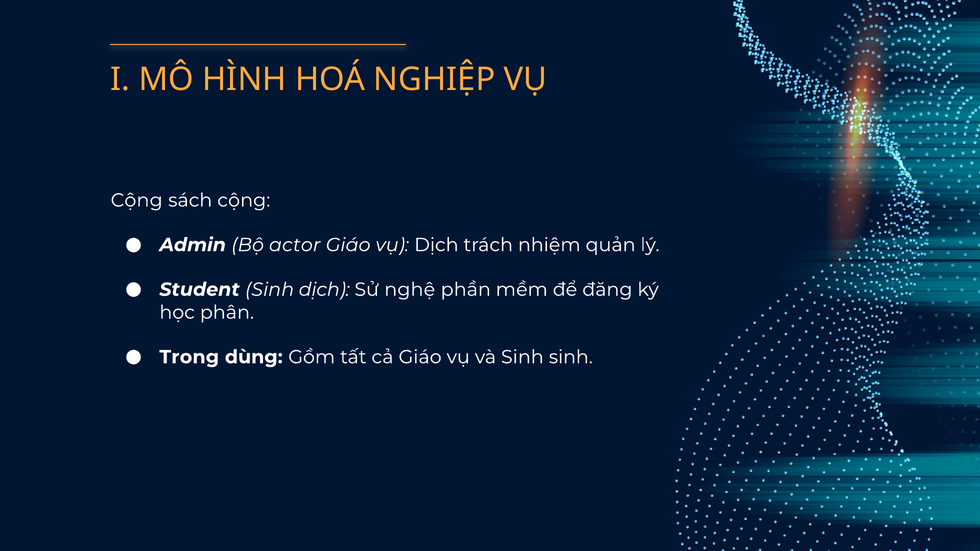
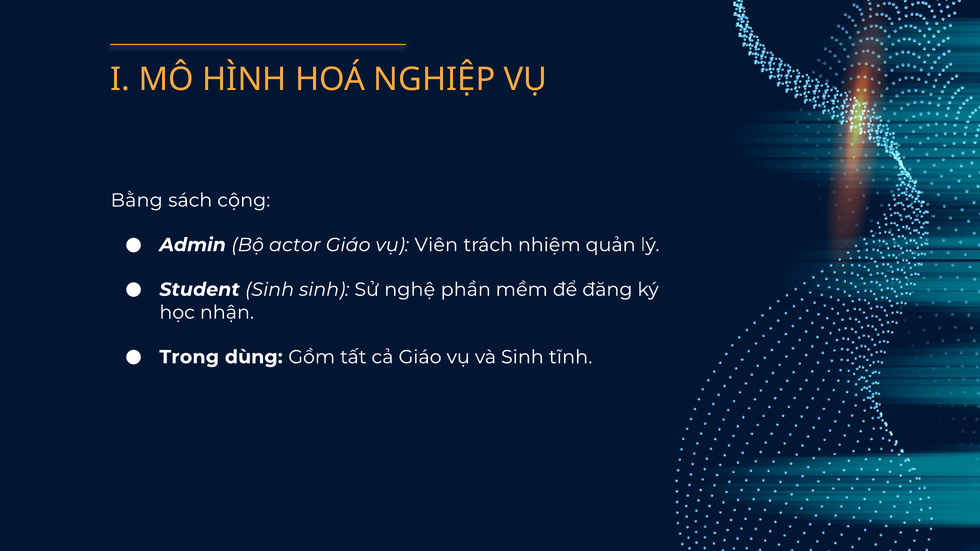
Cộng: Cộng -> Bằng (137, 200)
vụ Dịch: Dịch -> Viên (436, 245)
Sinh dịch: dịch -> sinh (324, 290)
phân: phân -> nhận (227, 313)
Sinh sinh: sinh -> tĩnh (571, 357)
